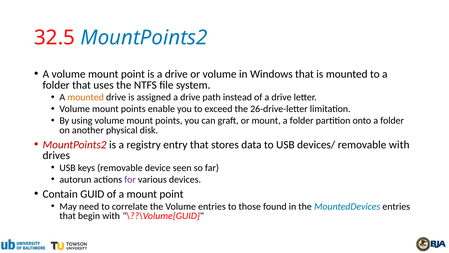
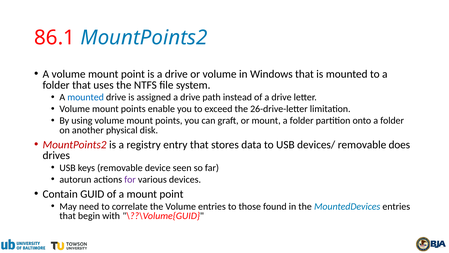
32.5: 32.5 -> 86.1 (55, 38)
mounted colour: orange -> blue (86, 97)
removable with: with -> does (399, 144)
